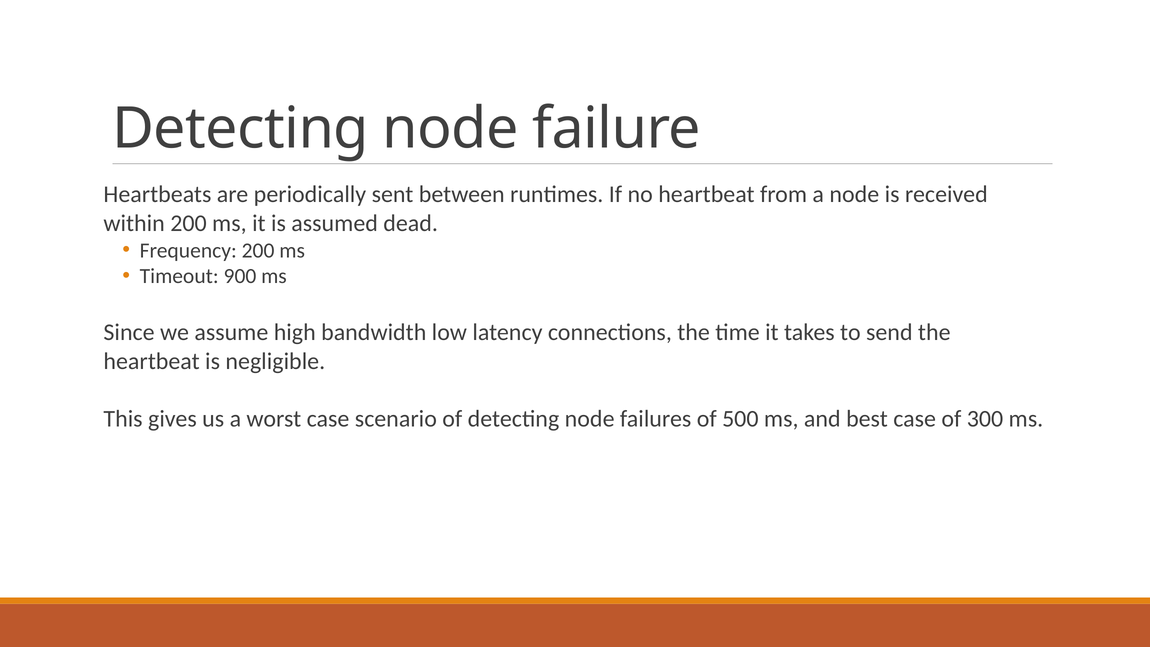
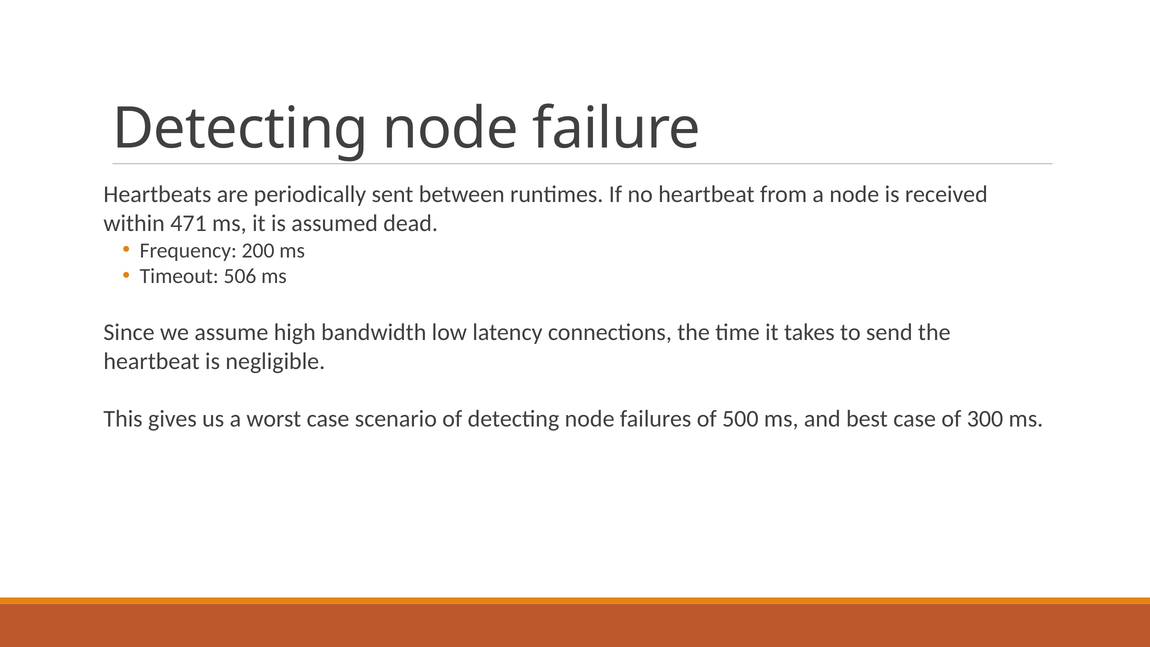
within 200: 200 -> 471 (188, 223)
900: 900 -> 506 (240, 276)
